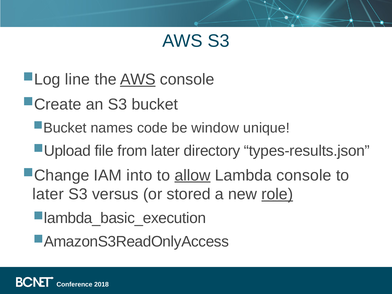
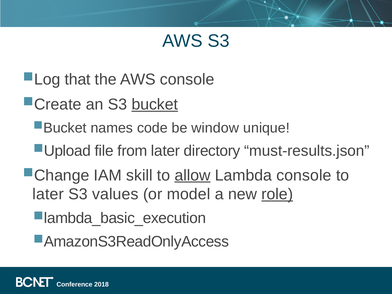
line: line -> that (78, 79)
AWS underline: present -> none (138, 79)
bucket underline: none -> present (155, 104)
types-results.json: types-results.json -> must-results.json (307, 151)
into: into -> skill (139, 175)
versus: versus -> values (115, 194)
stored: stored -> model (189, 194)
